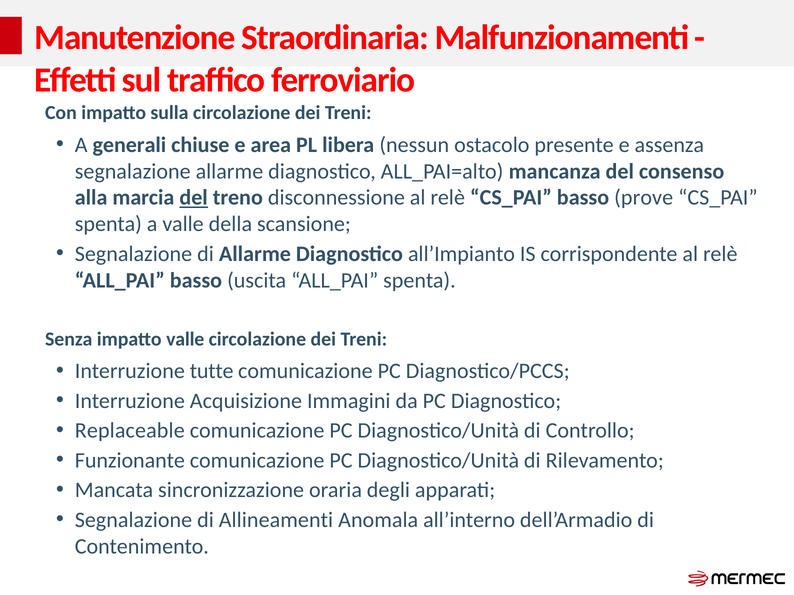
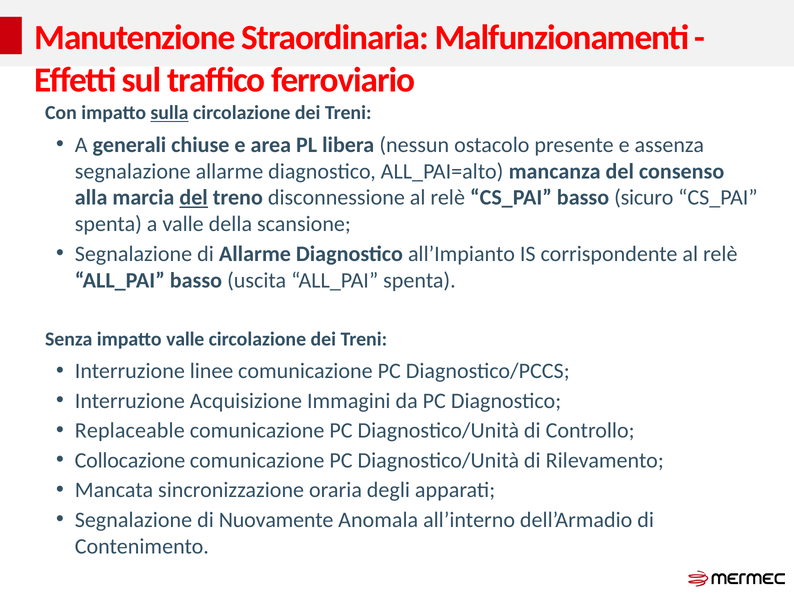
sulla underline: none -> present (169, 113)
prove: prove -> sicuro (644, 198)
tutte: tutte -> linee (212, 371)
Funzionante: Funzionante -> Collocazione (130, 461)
Allineamenti: Allineamenti -> Nuovamente (276, 520)
